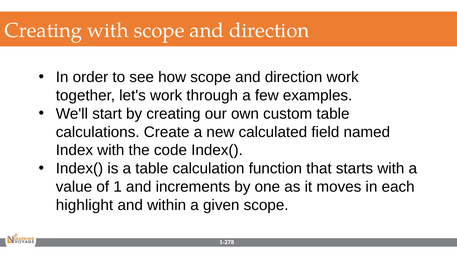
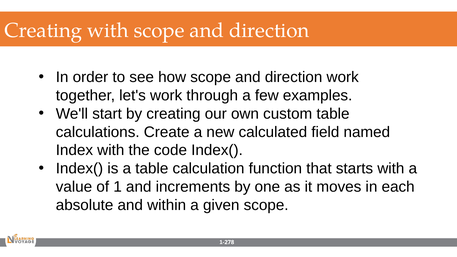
highlight: highlight -> absolute (85, 205)
